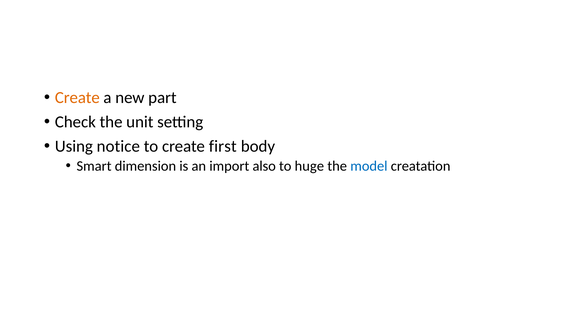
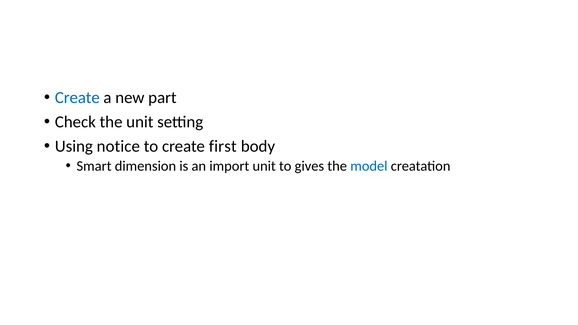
Create colour: orange -> blue (77, 98)
import also: also -> unit (264, 166)
huge: huge -> gives (309, 166)
